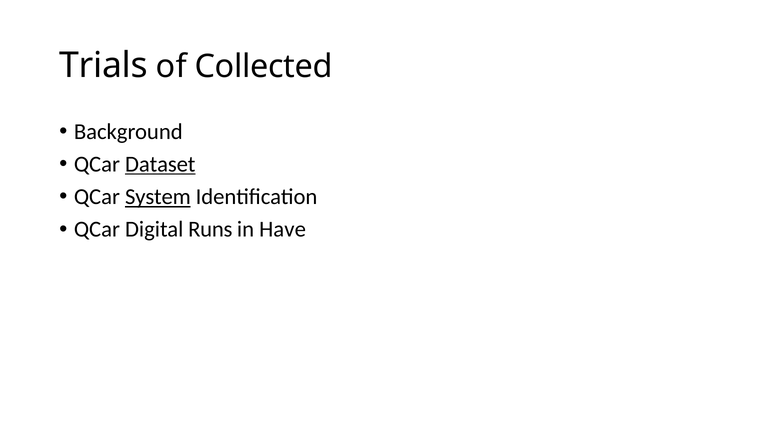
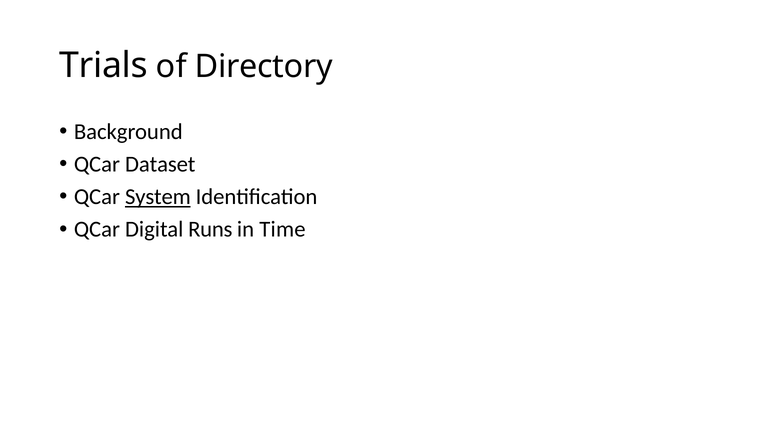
Collected: Collected -> Directory (264, 66)
Dataset underline: present -> none (160, 164)
Have: Have -> Time (282, 229)
